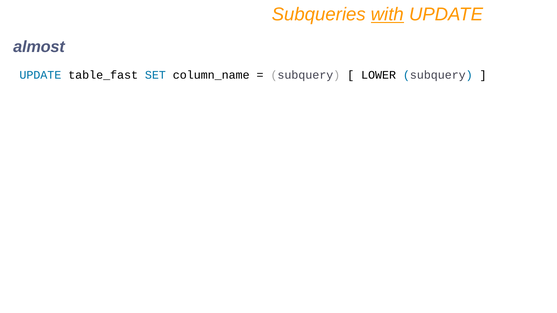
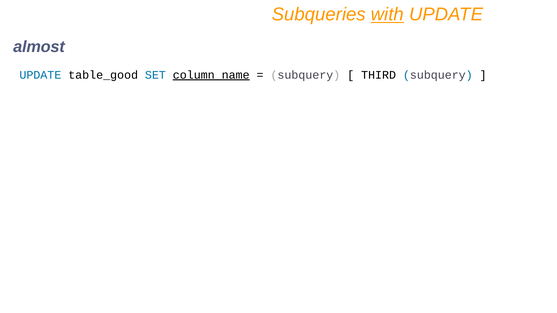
table_fast: table_fast -> table_good (103, 75)
column_name underline: none -> present (211, 75)
LOWER: LOWER -> THIRD (379, 75)
